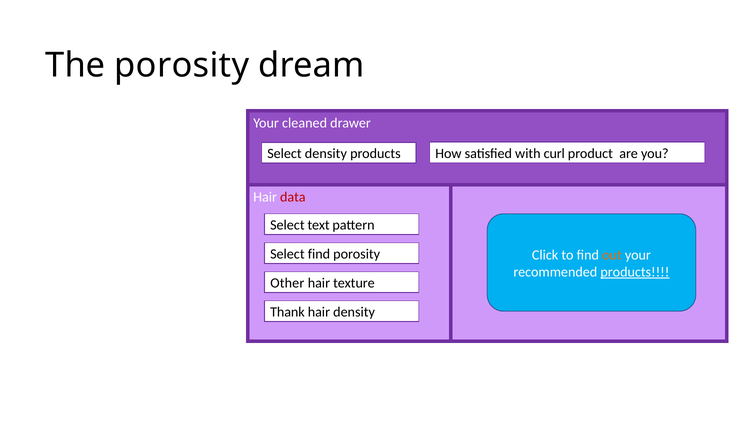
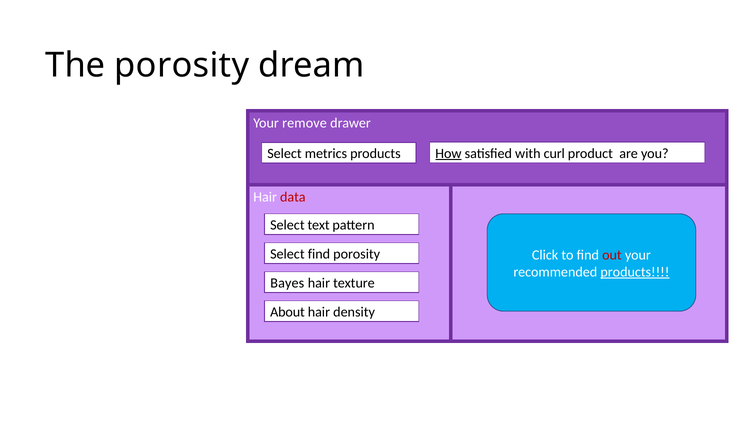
cleaned: cleaned -> remove (305, 123)
How underline: none -> present (448, 153)
Select density: density -> metrics (326, 154)
out colour: orange -> red (612, 255)
Other: Other -> Bayes (287, 283)
Thank: Thank -> About (287, 312)
